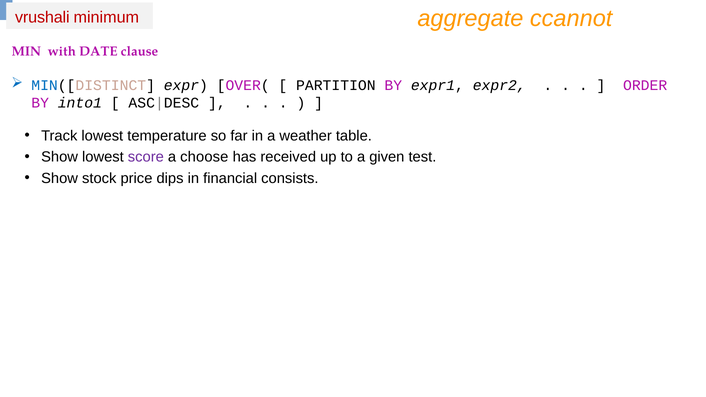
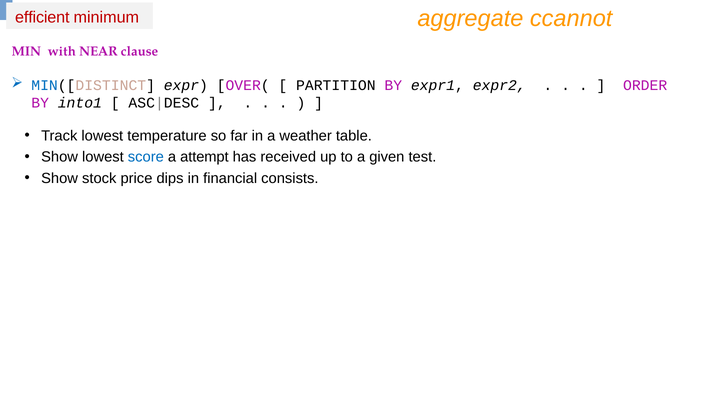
vrushali: vrushali -> efficient (42, 18)
DATE: DATE -> NEAR (98, 52)
score colour: purple -> blue (146, 157)
choose: choose -> attempt (204, 157)
